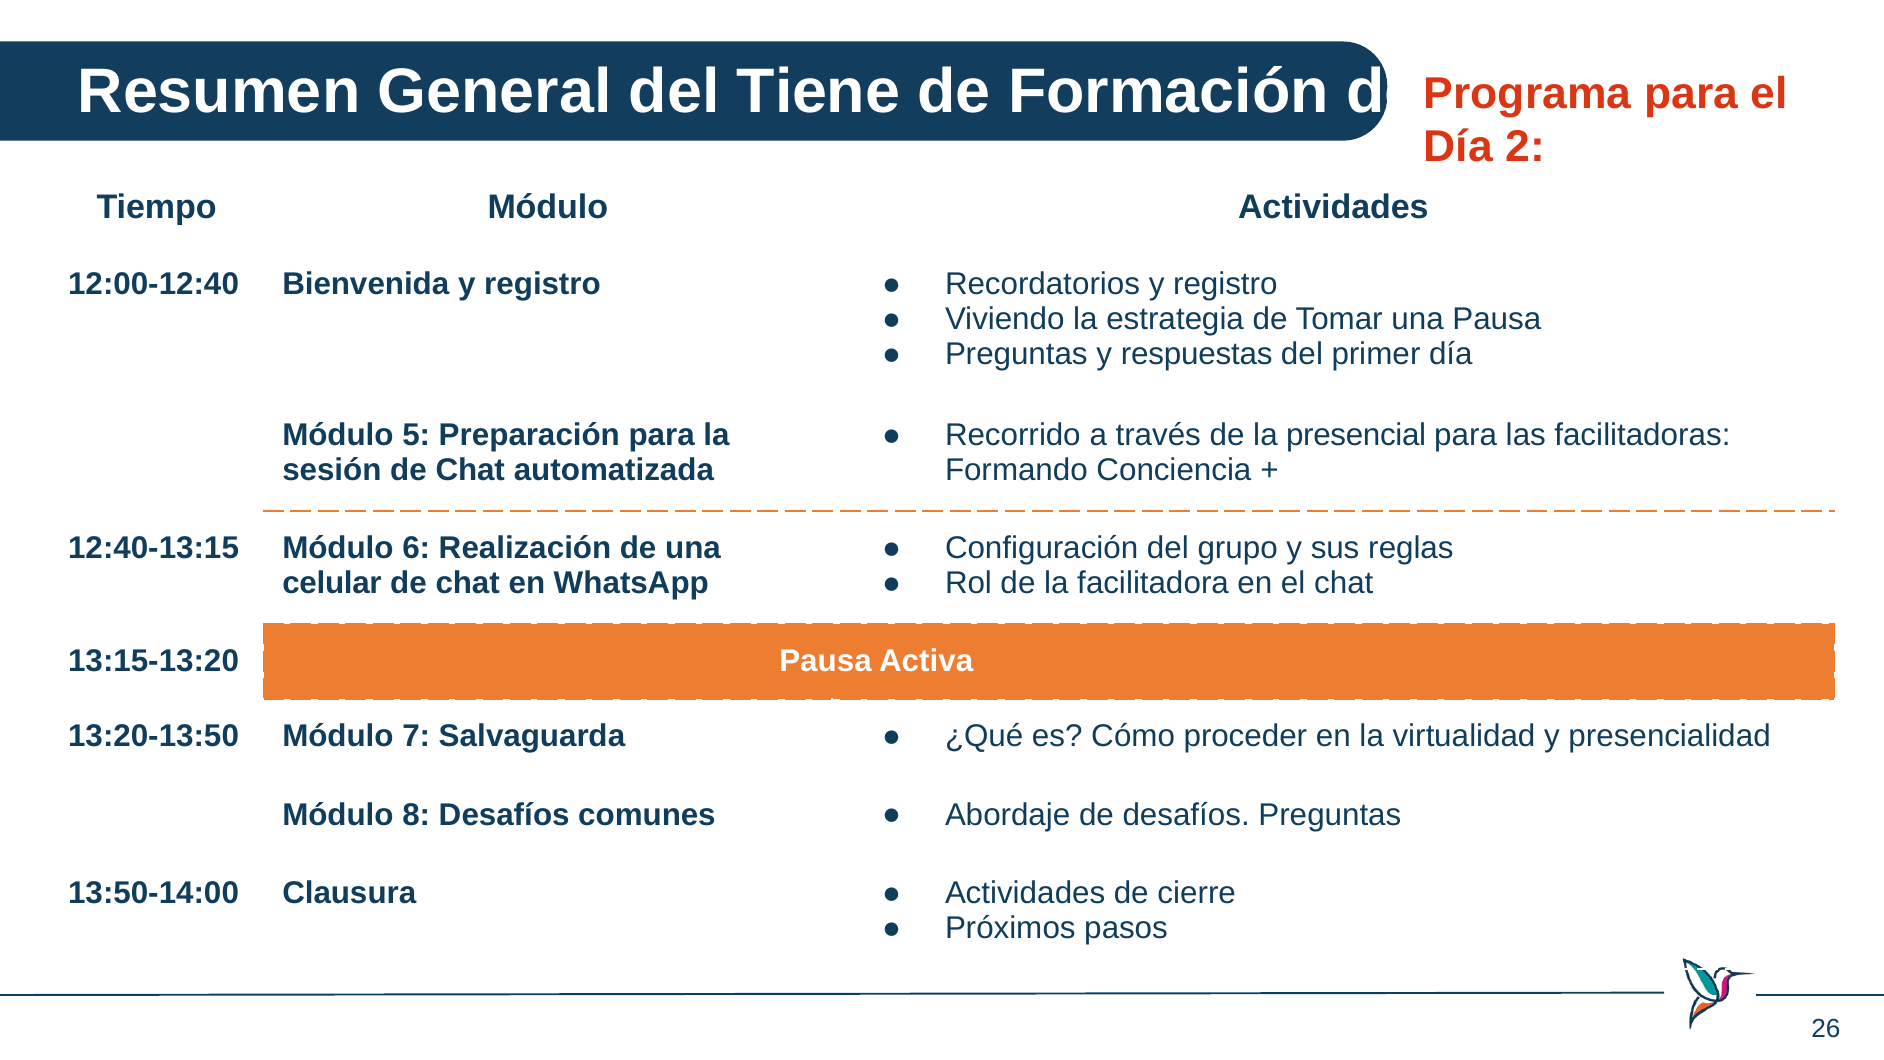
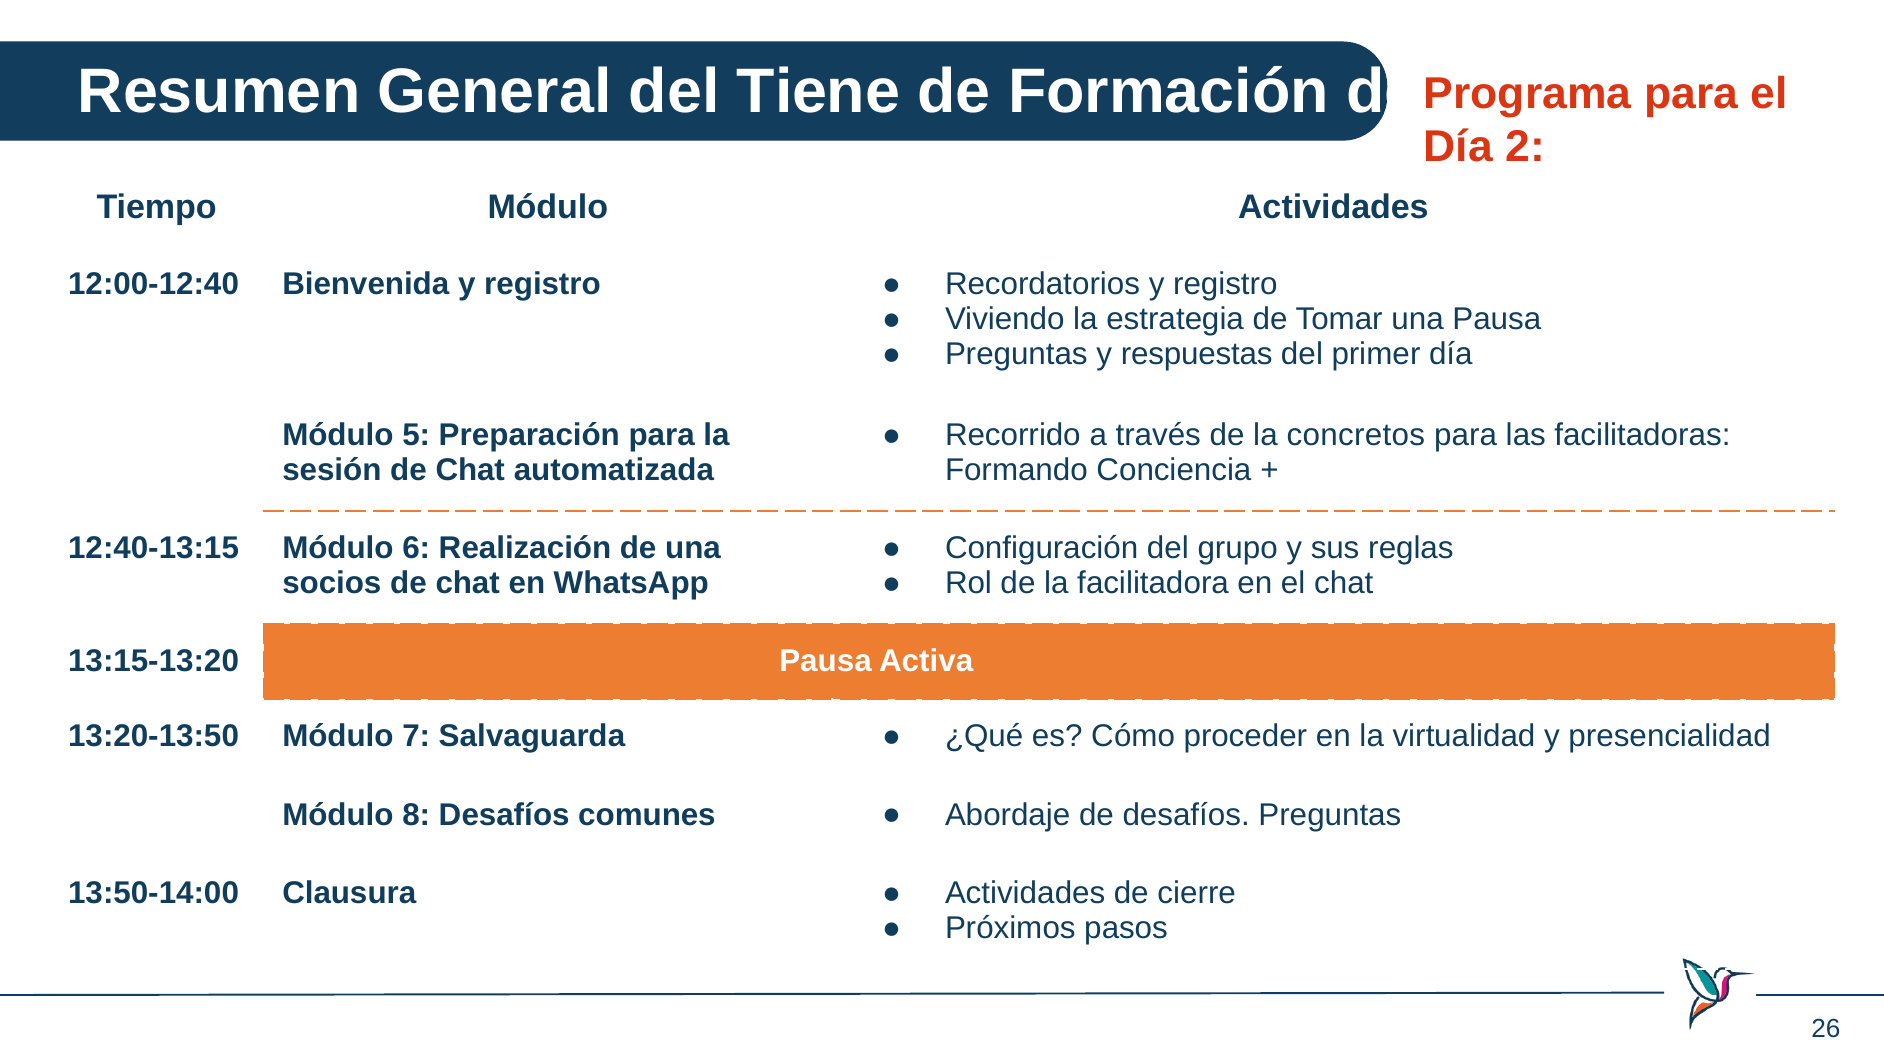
presencial: presencial -> concretos (1356, 435)
celular: celular -> socios (332, 583)
